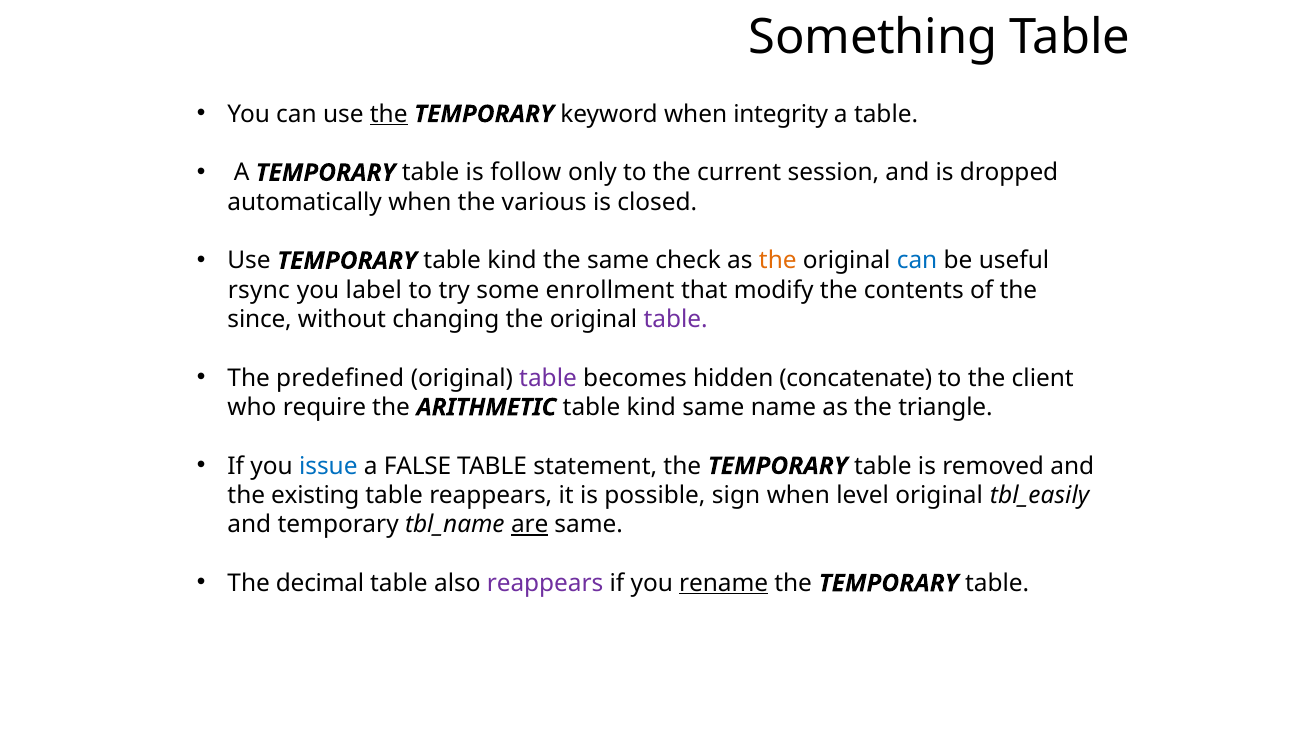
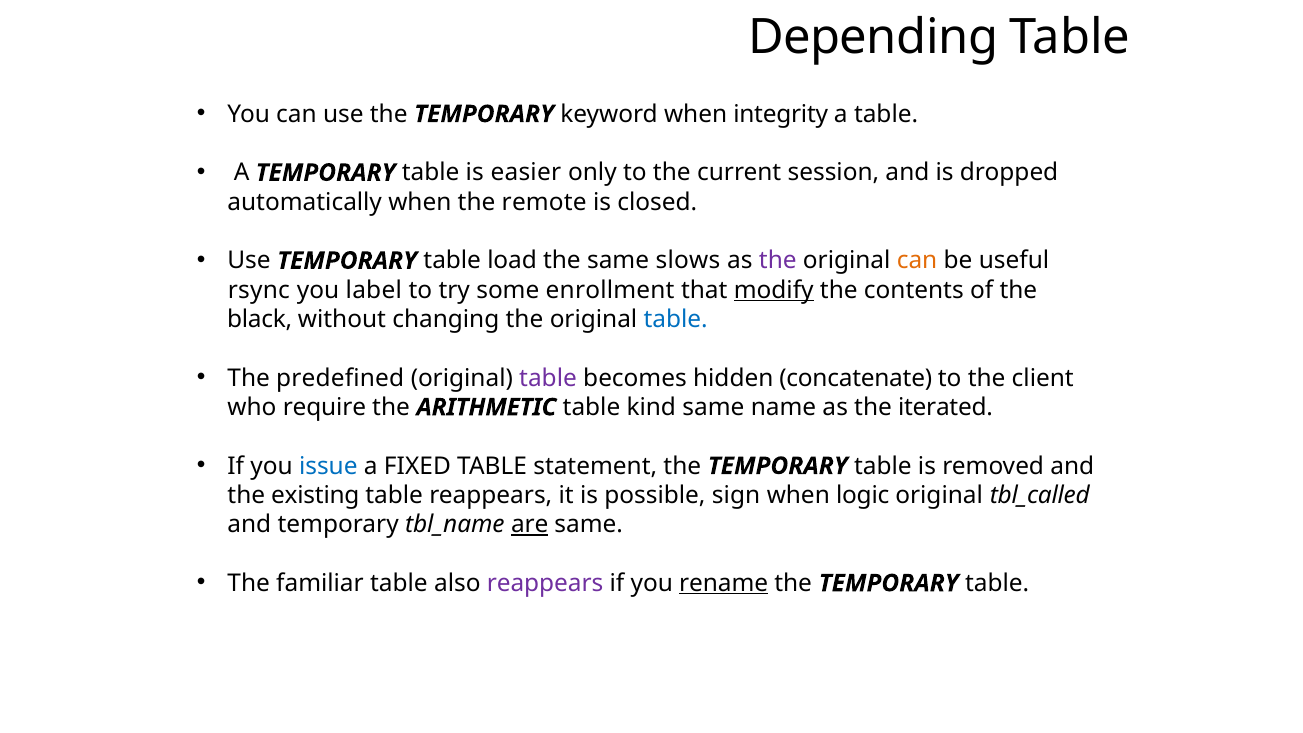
Something: Something -> Depending (873, 38)
the underline: present -> none (389, 114)
follow: follow -> easier (526, 173)
various: various -> remote (544, 202)
TEMPORARY table kind: kind -> load (512, 261)
check: check -> slows (688, 261)
the colour: orange -> purple (778, 261)
can colour: blue -> orange (917, 261)
modify underline: none -> present (774, 290)
since: since -> black (260, 319)
table colour: purple -> blue (676, 319)
triangle: triangle -> iterated (945, 407)
FALSE: FALSE -> FIXED (417, 466)
level: level -> logic (863, 495)
tbl_easily: tbl_easily -> tbl_called (1040, 495)
decimal: decimal -> familiar (320, 583)
